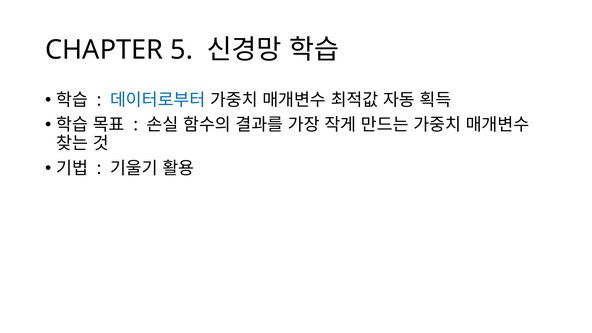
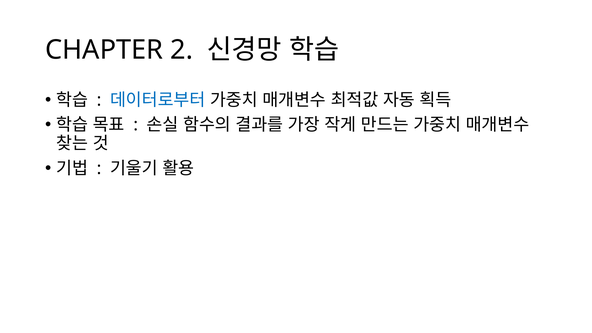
5: 5 -> 2 (182, 50)
